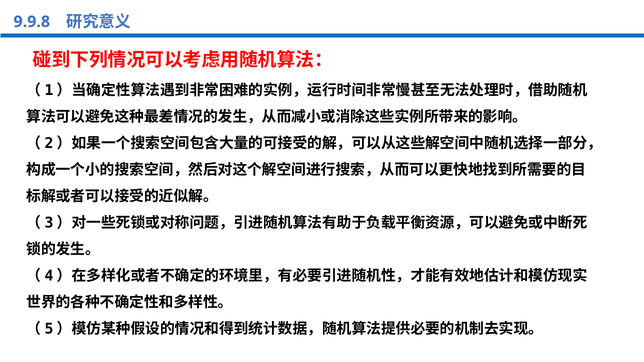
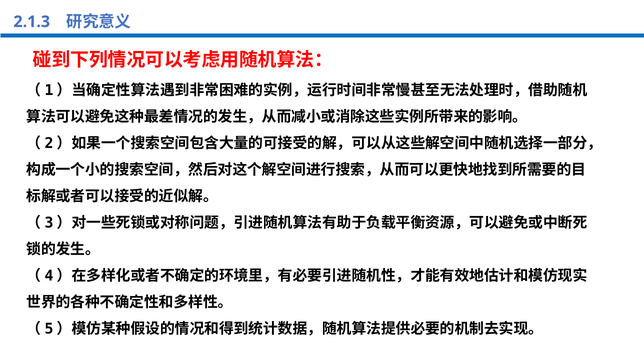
9.9.8: 9.9.8 -> 2.1.3 (32, 22)
